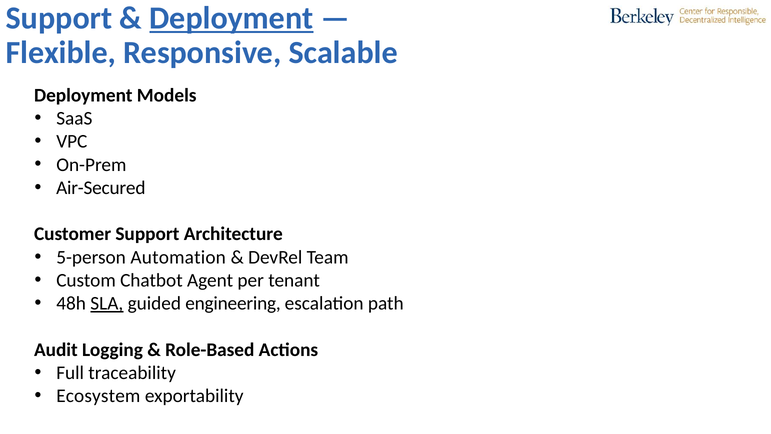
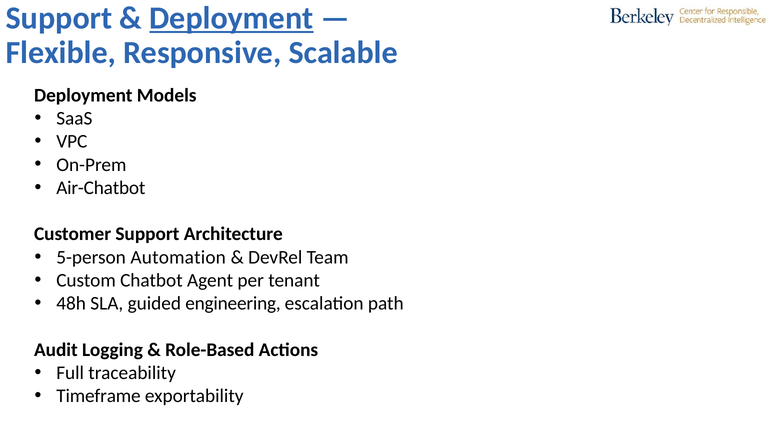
Air-Secured: Air-Secured -> Air-Chatbot (101, 188)
SLA underline: present -> none (107, 303)
Ecosystem: Ecosystem -> Timeframe (98, 396)
